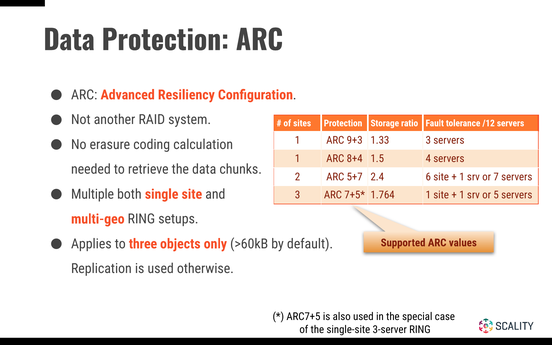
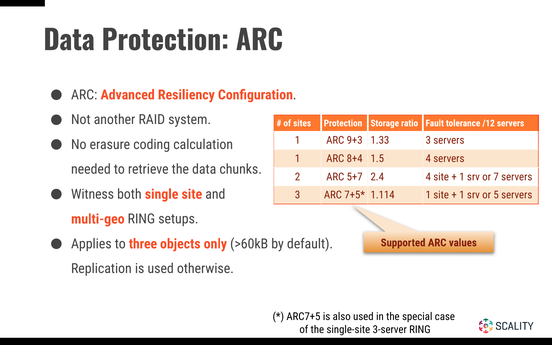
2.4 6: 6 -> 4 (428, 177)
Multiple: Multiple -> Witness (93, 194)
1.764: 1.764 -> 1.114 (383, 195)
